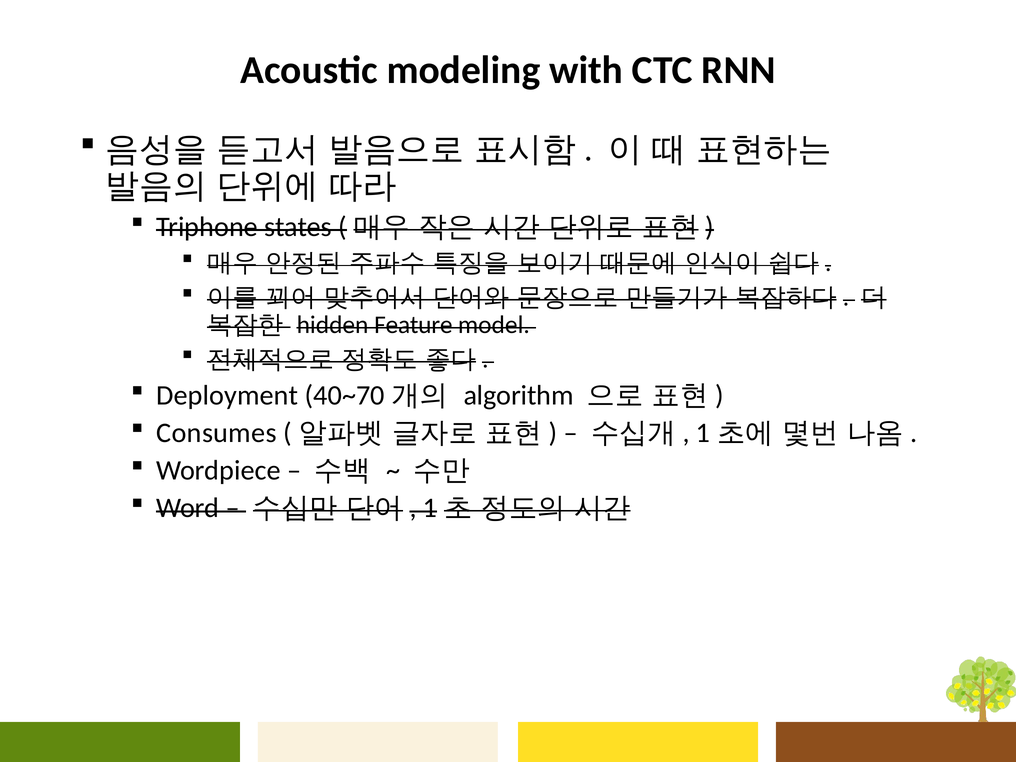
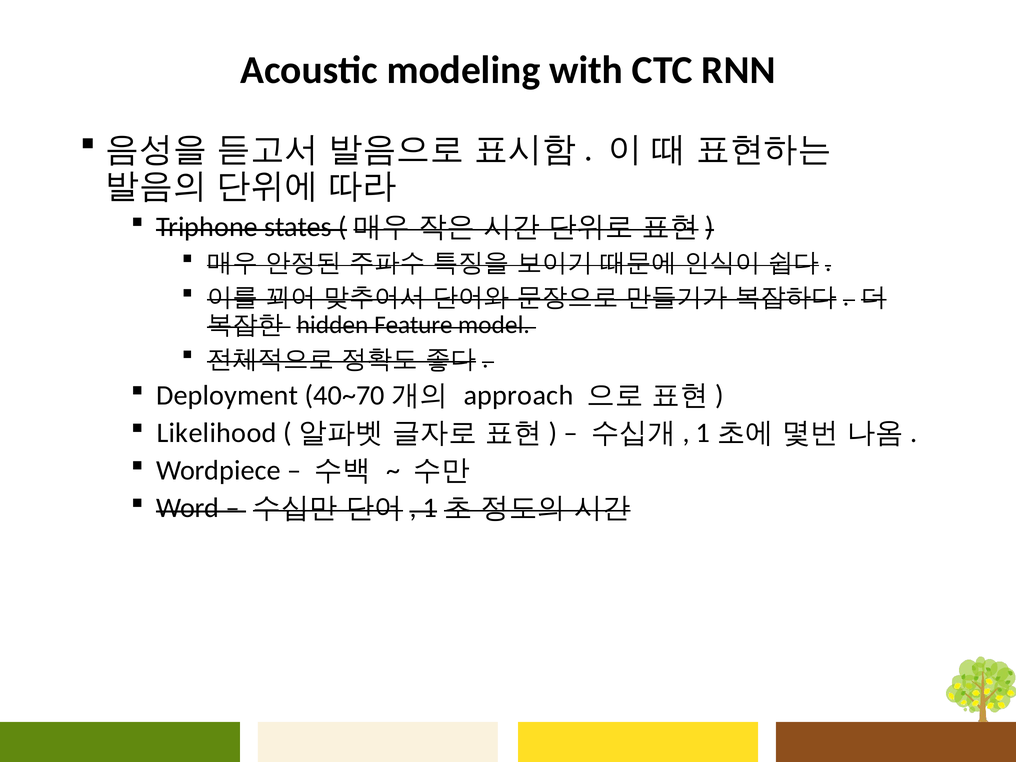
algorithm: algorithm -> approach (518, 395)
Consumes: Consumes -> Likelihood (217, 433)
